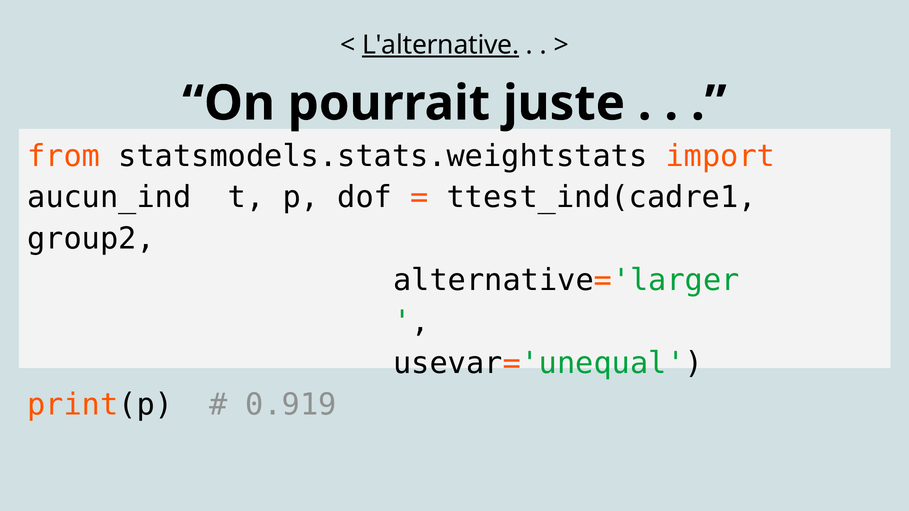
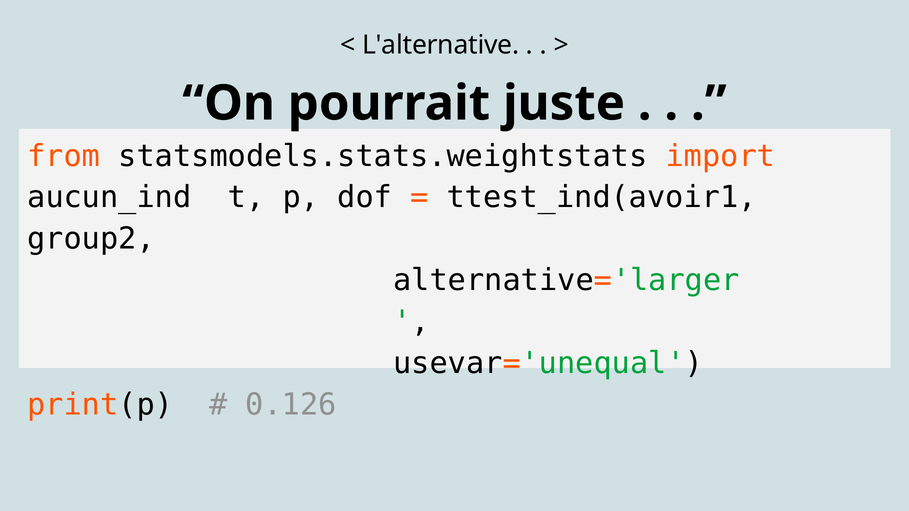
L'alternative underline: present -> none (441, 45)
ttest_ind(cadre1: ttest_ind(cadre1 -> ttest_ind(avoir1 (602, 198)
0.919: 0.919 -> 0.126 (291, 405)
